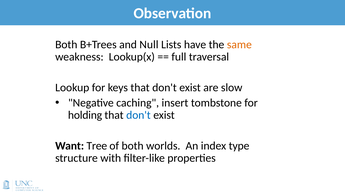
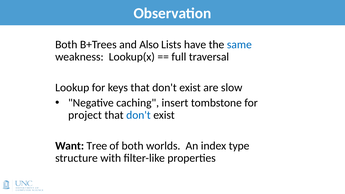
Null: Null -> Also (149, 45)
same colour: orange -> blue (239, 45)
holding: holding -> project (85, 115)
